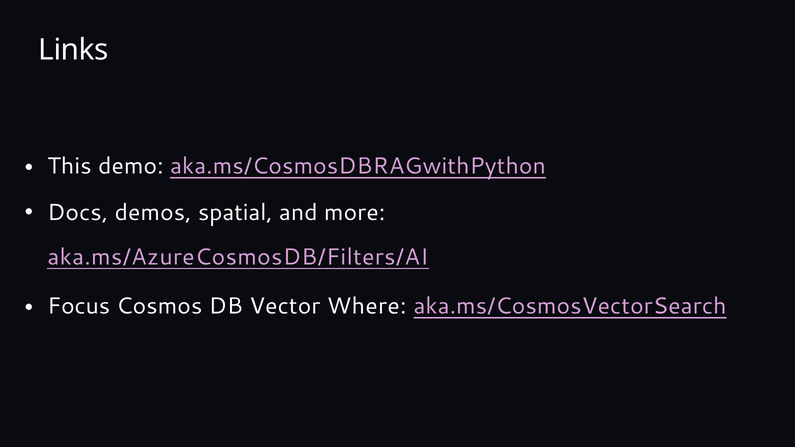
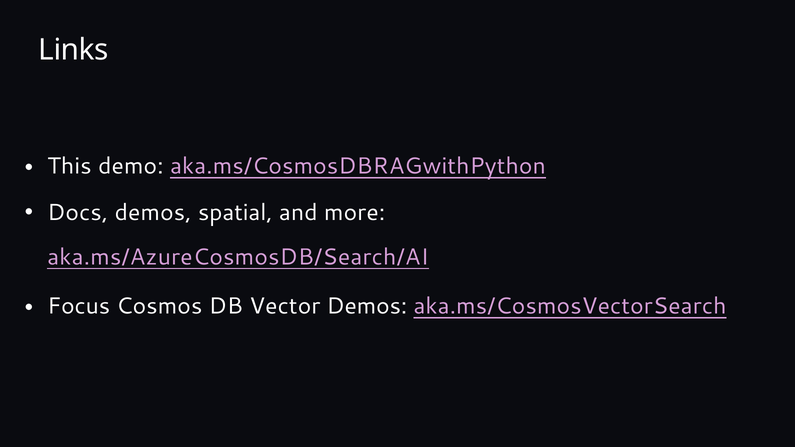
aka.ms/AzureCosmosDB/Filters/AI: aka.ms/AzureCosmosDB/Filters/AI -> aka.ms/AzureCosmosDB/Search/AI (238, 257)
Vector Where: Where -> Demos (367, 306)
